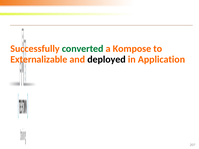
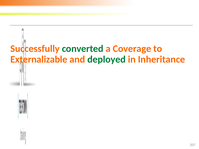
Kompose: Kompose -> Coverage (132, 49)
deployed colour: black -> green (107, 60)
Application: Application -> Inheritance (161, 60)
